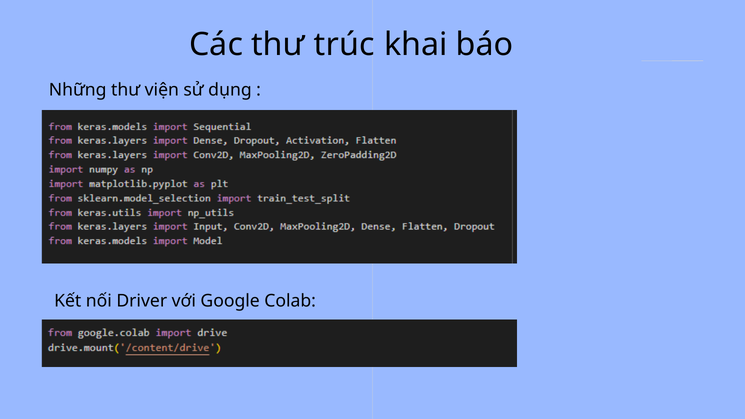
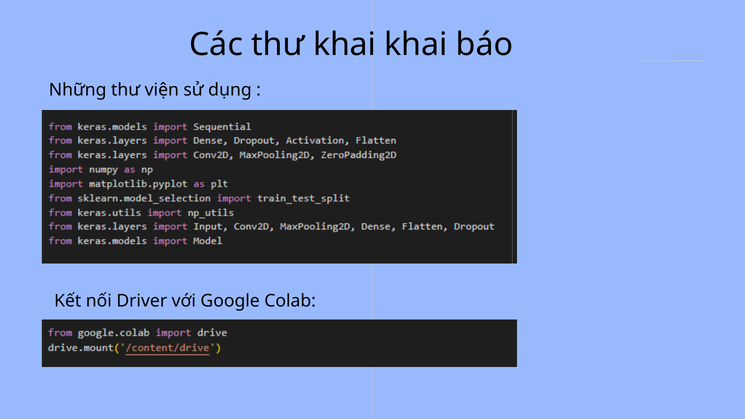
thư trúc: trúc -> khai (344, 44)
